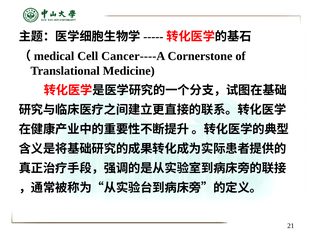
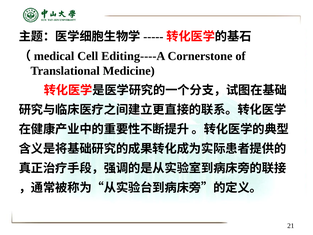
Cancer----A: Cancer----A -> Editing----A (133, 56)
